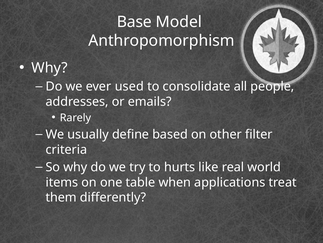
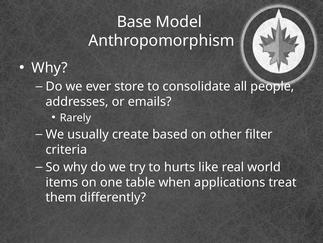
used: used -> store (129, 86)
define: define -> create (131, 134)
